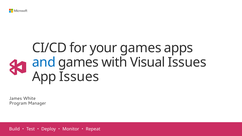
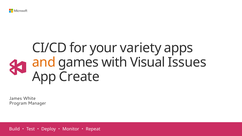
your games: games -> variety (141, 48)
and colour: blue -> orange (44, 62)
App Issues: Issues -> Create (79, 77)
